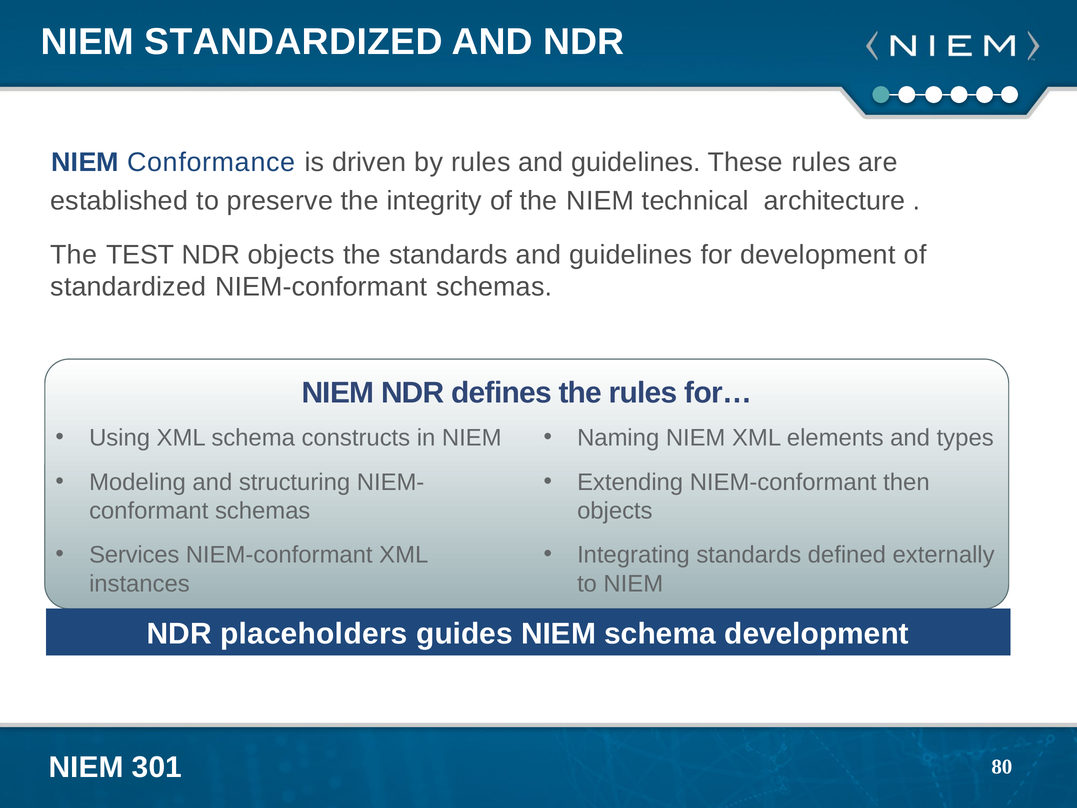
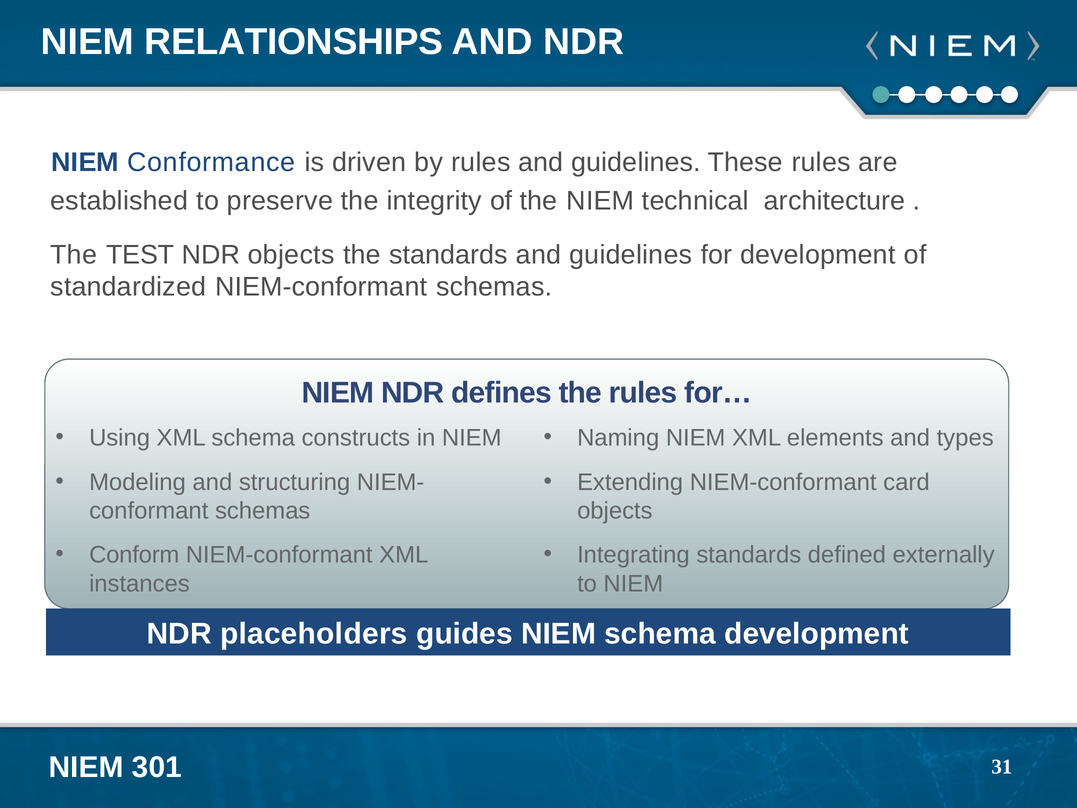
NIEM STANDARDIZED: STANDARDIZED -> RELATIONSHIPS (294, 42)
then: then -> card (906, 482)
Services: Services -> Conform (134, 555)
80: 80 -> 31 (1002, 766)
